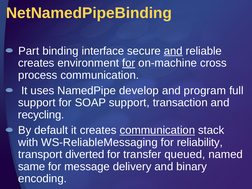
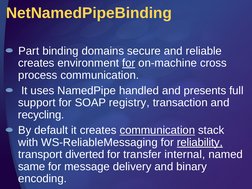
interface: interface -> domains (103, 51)
and underline: present -> none (173, 51)
develop: develop -> handled (139, 91)
program: program -> presents (205, 91)
SOAP support: support -> registry (129, 103)
reliability underline: none -> present (200, 142)
queued: queued -> internal (185, 154)
